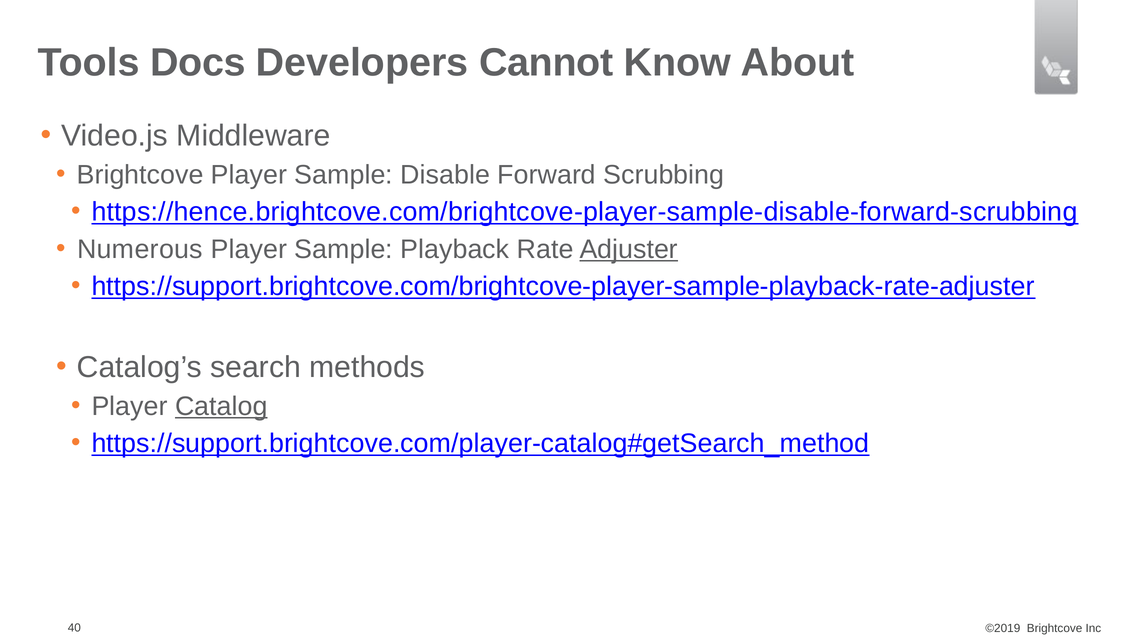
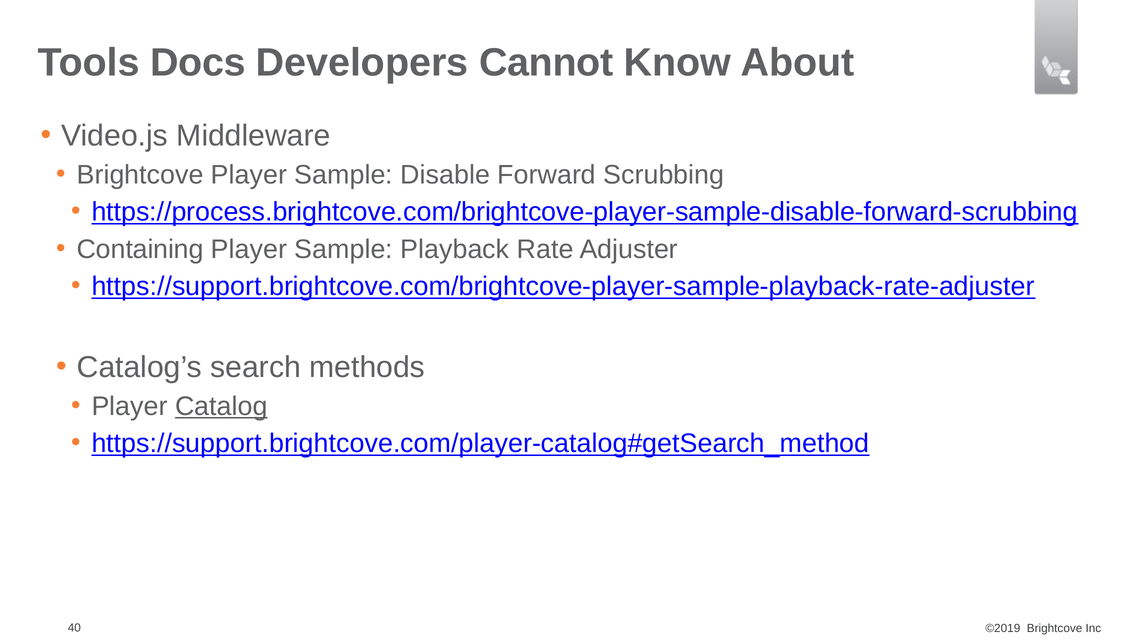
https://hence.brightcove.com/brightcove-player-sample-disable-forward-scrubbing: https://hence.brightcove.com/brightcove-player-sample-disable-forward-scrubbing -> https://process.brightcove.com/brightcove-player-sample-disable-forward-scrubbing (585, 212)
Numerous: Numerous -> Containing (140, 249)
Adjuster underline: present -> none (629, 249)
